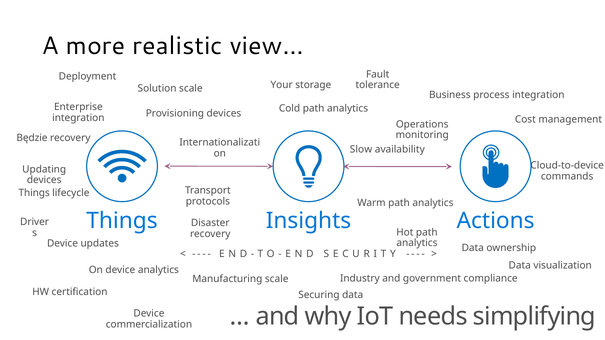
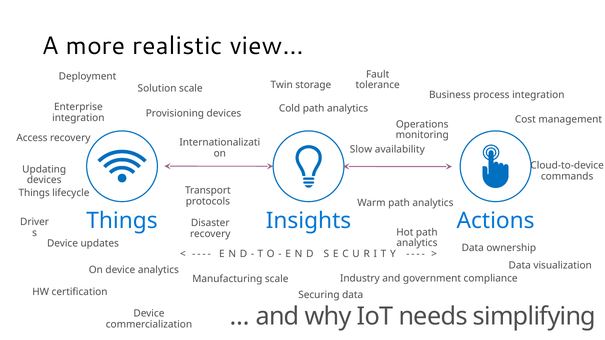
Your: Your -> Twin (282, 85)
Będzie: Będzie -> Access (32, 138)
